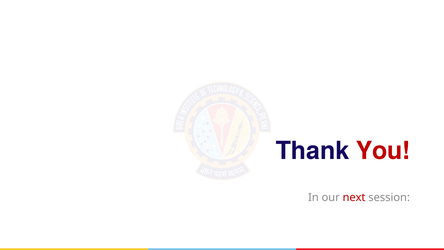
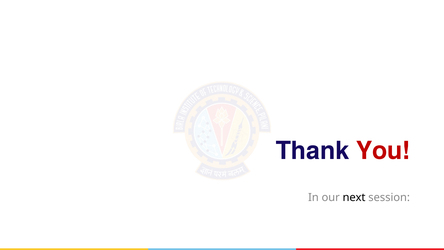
next colour: red -> black (354, 197)
